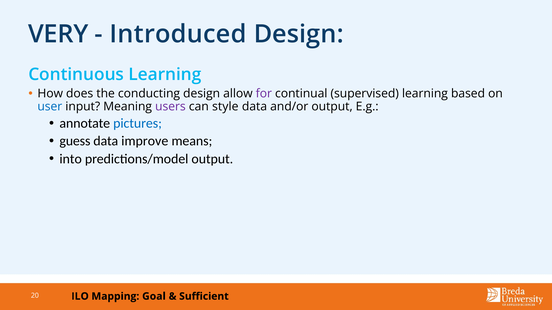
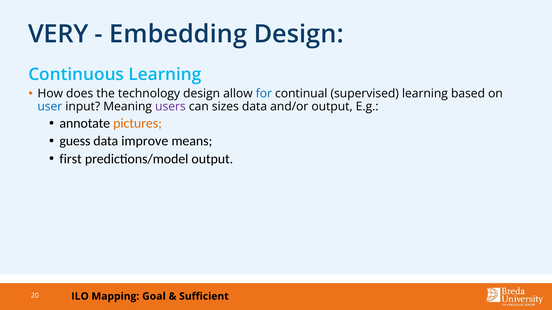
Introduced: Introduced -> Embedding (178, 34)
conducting: conducting -> technology (149, 94)
for colour: purple -> blue (264, 94)
style: style -> sizes (225, 107)
pictures colour: blue -> orange (138, 124)
into: into -> first (71, 159)
